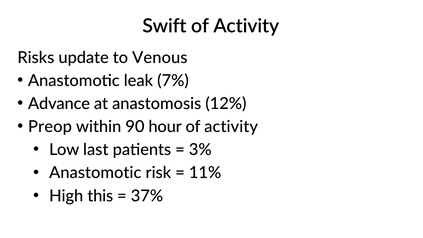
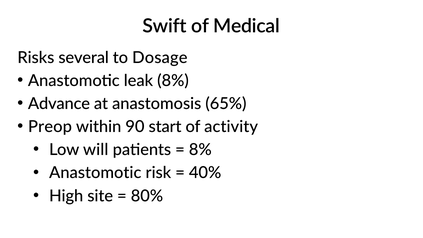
Activity: Activity -> Medical (246, 26)
update: update -> several (84, 58)
Venous: Venous -> Dosage (160, 58)
leak 7%: 7% -> 8% (173, 81)
12%: 12% -> 65% (226, 104)
hour: hour -> start (165, 127)
last: last -> will (96, 150)
3%: 3% -> 8% (200, 150)
11%: 11% -> 40% (205, 173)
this: this -> site (100, 196)
37%: 37% -> 80% (147, 196)
